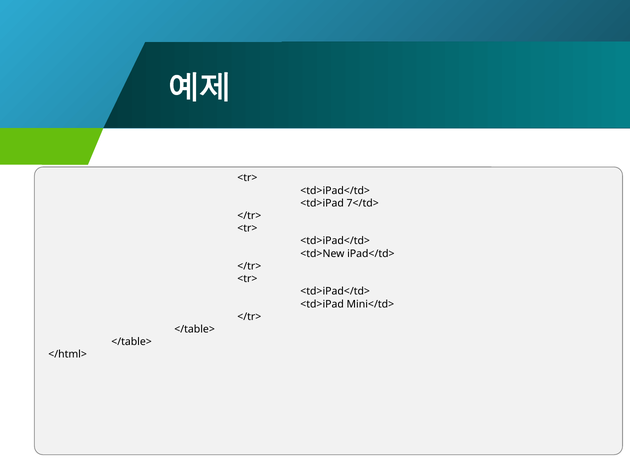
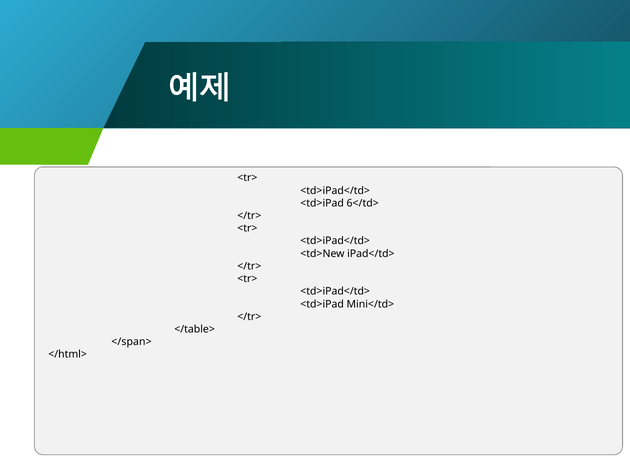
7</td>: 7</td> -> 6</td> (363, 203)
</table>: </table> -> </span> (131, 342)
